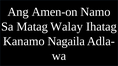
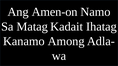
Walay: Walay -> Kadait (67, 27)
Nagaila: Nagaila -> Among (66, 41)
